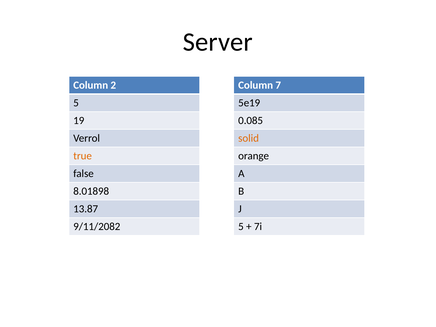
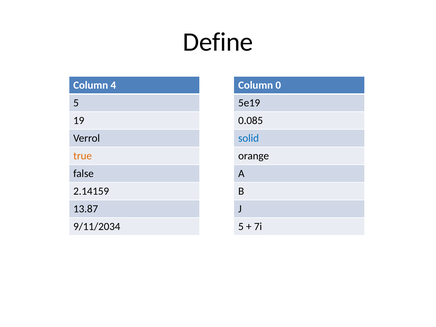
Server: Server -> Define (218, 42)
2: 2 -> 4 (113, 85)
7: 7 -> 0 (278, 85)
solid colour: orange -> blue (249, 138)
8.01898: 8.01898 -> 2.14159 (91, 191)
9/11/2082: 9/11/2082 -> 9/11/2034 (97, 227)
